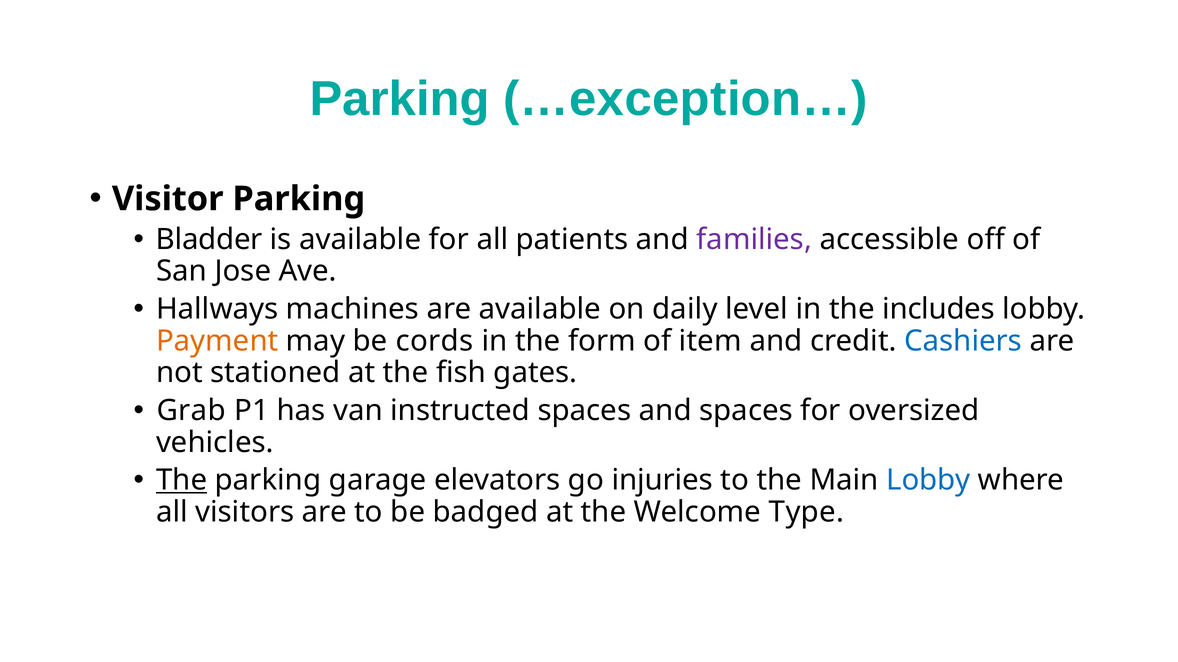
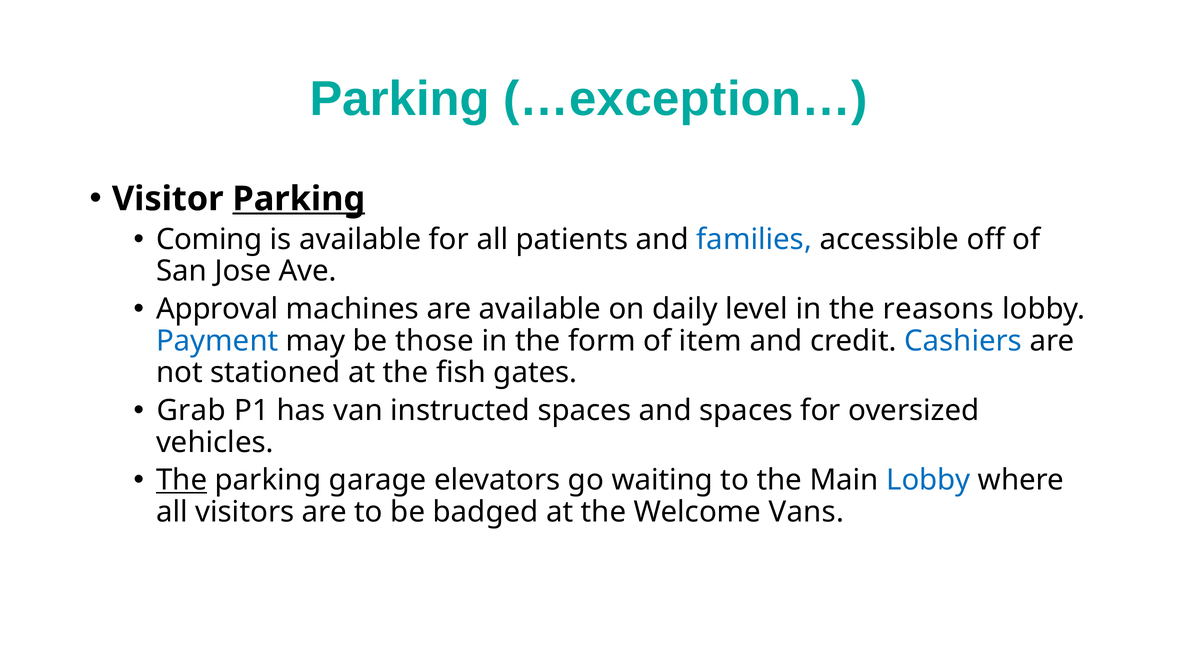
Parking underline: none -> present (299, 199)
Bladder: Bladder -> Coming (209, 240)
families colour: purple -> blue (754, 240)
Hallways: Hallways -> Approval (217, 309)
includes: includes -> reasons (938, 309)
Payment colour: orange -> blue (217, 341)
cords: cords -> those (434, 341)
injuries: injuries -> waiting (662, 481)
Type: Type -> Vans (806, 512)
